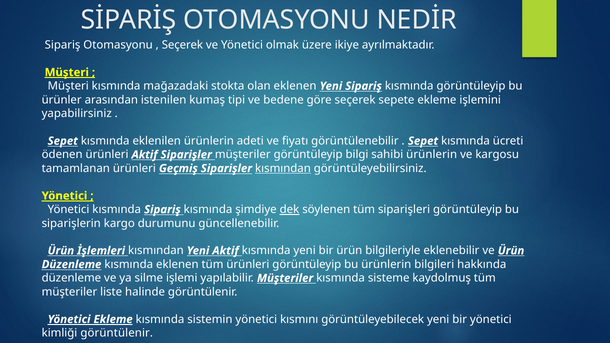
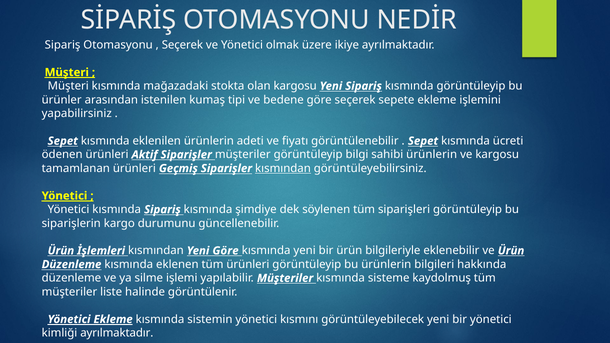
olan eklenen: eklenen -> kargosu (295, 86)
dek underline: present -> none (289, 210)
Yeni Aktif: Aktif -> Göre (226, 251)
kimliği görüntülenir: görüntülenir -> ayrılmaktadır (117, 333)
